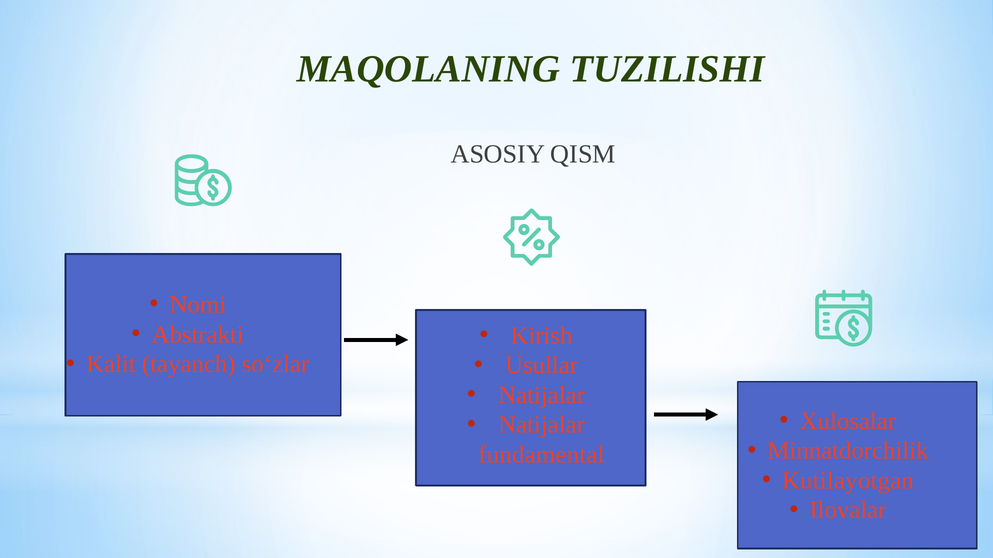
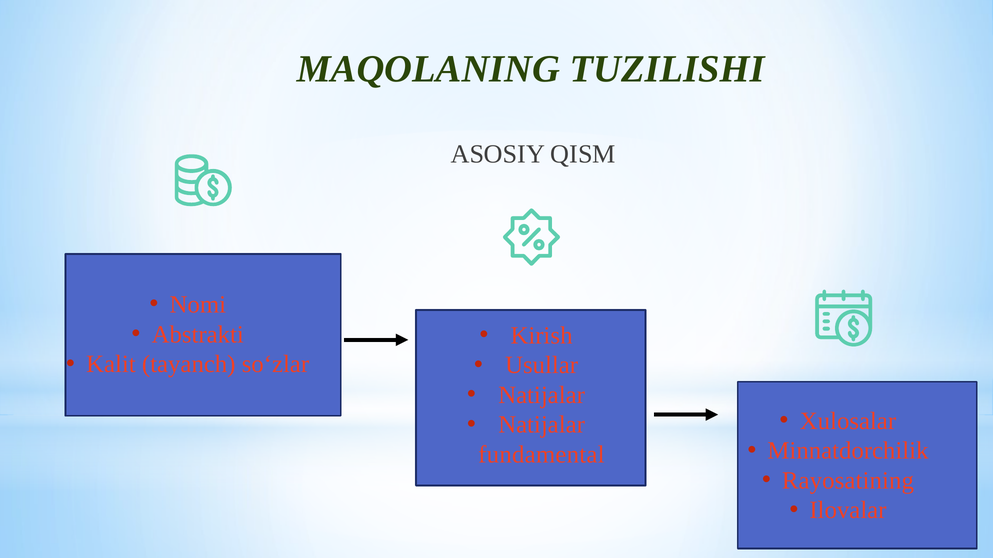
Kutilayotgan: Kutilayotgan -> Rayosatining (848, 481)
